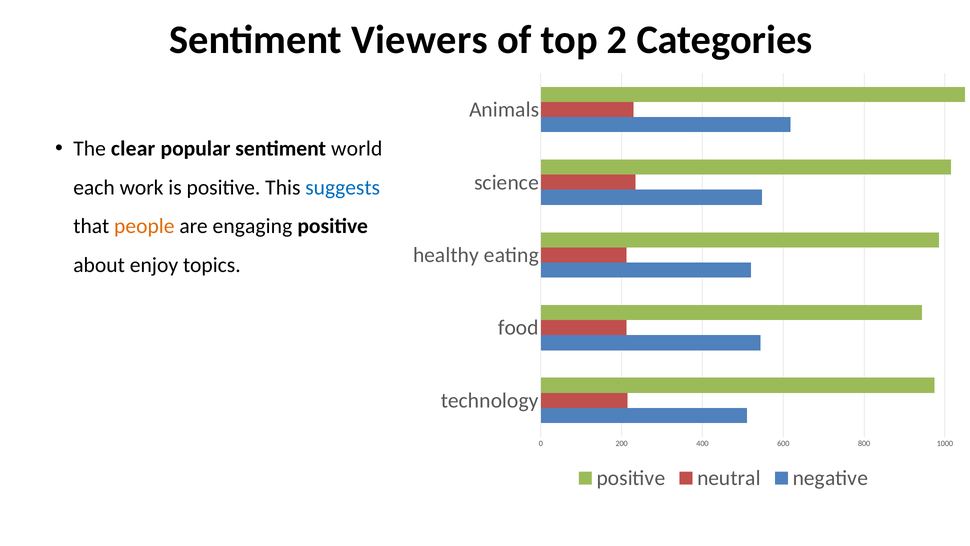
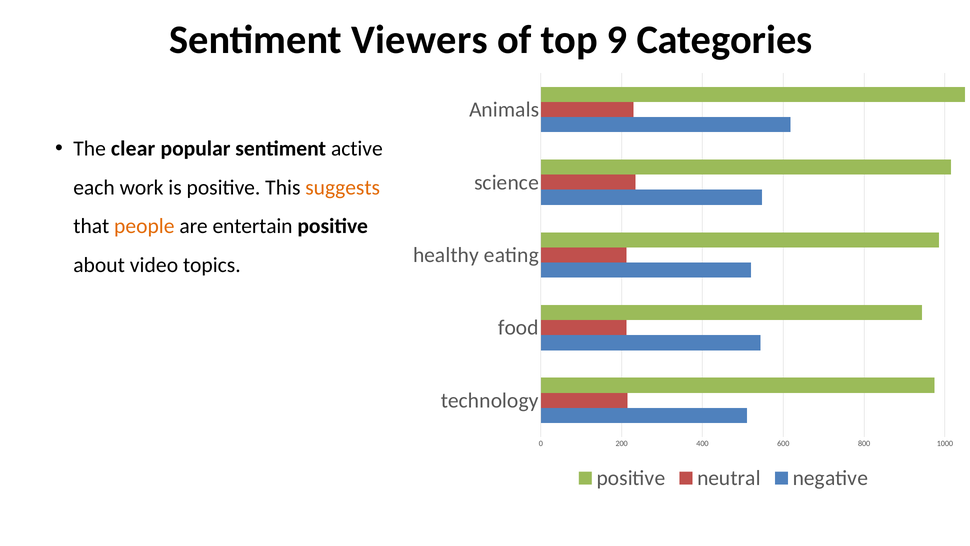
2: 2 -> 9 (617, 40)
world: world -> active (357, 149)
suggests colour: blue -> orange (343, 187)
engaging: engaging -> entertain (253, 226)
enjoy: enjoy -> video (154, 265)
